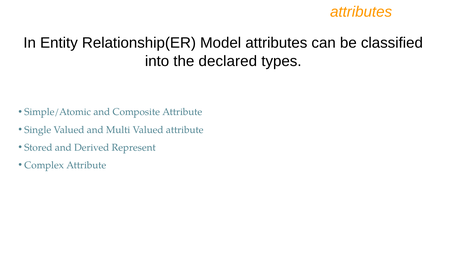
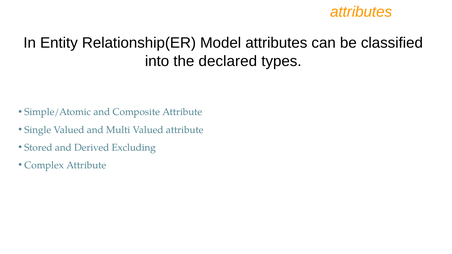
Represent: Represent -> Excluding (134, 148)
